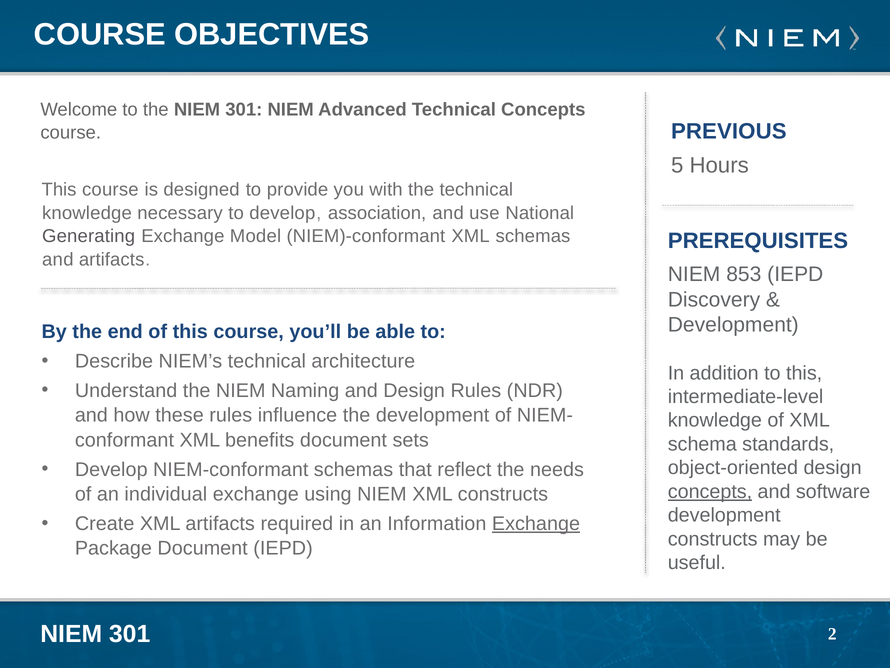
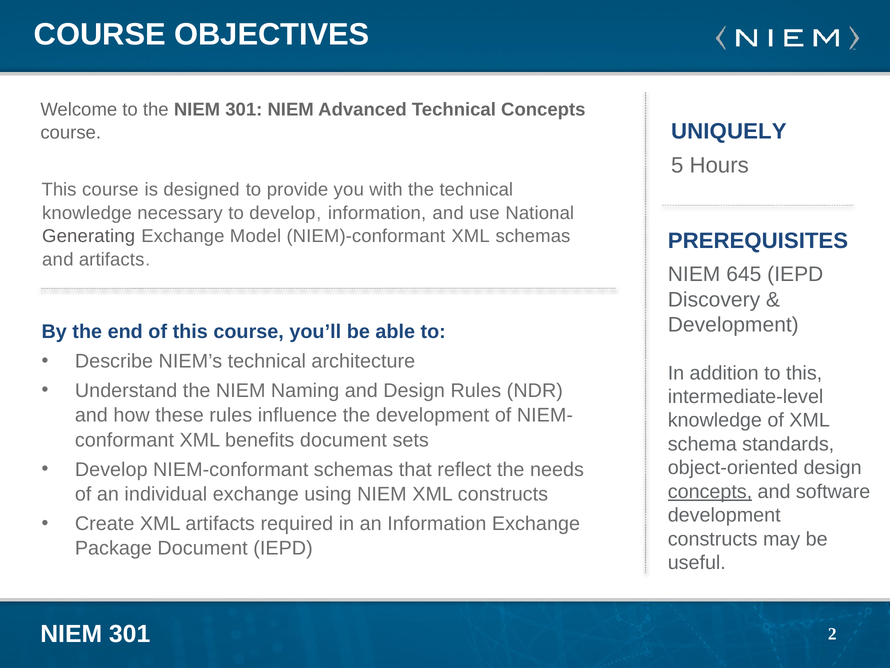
PREVIOUS: PREVIOUS -> UNIQUELY (729, 131)
develop association: association -> information (377, 213)
853: 853 -> 645 (744, 274)
Exchange underline: present -> none (536, 523)
